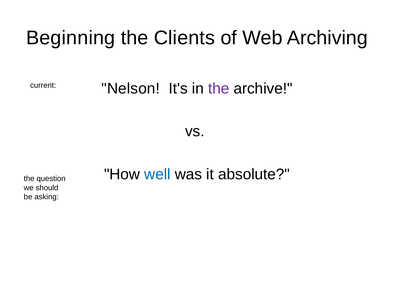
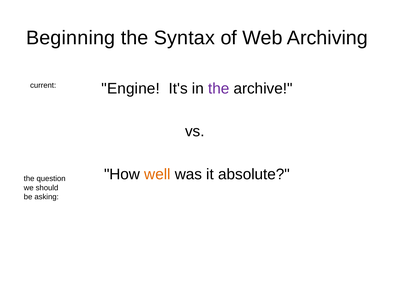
Clients: Clients -> Syntax (184, 38)
Nelson: Nelson -> Engine (131, 88)
well colour: blue -> orange (157, 174)
